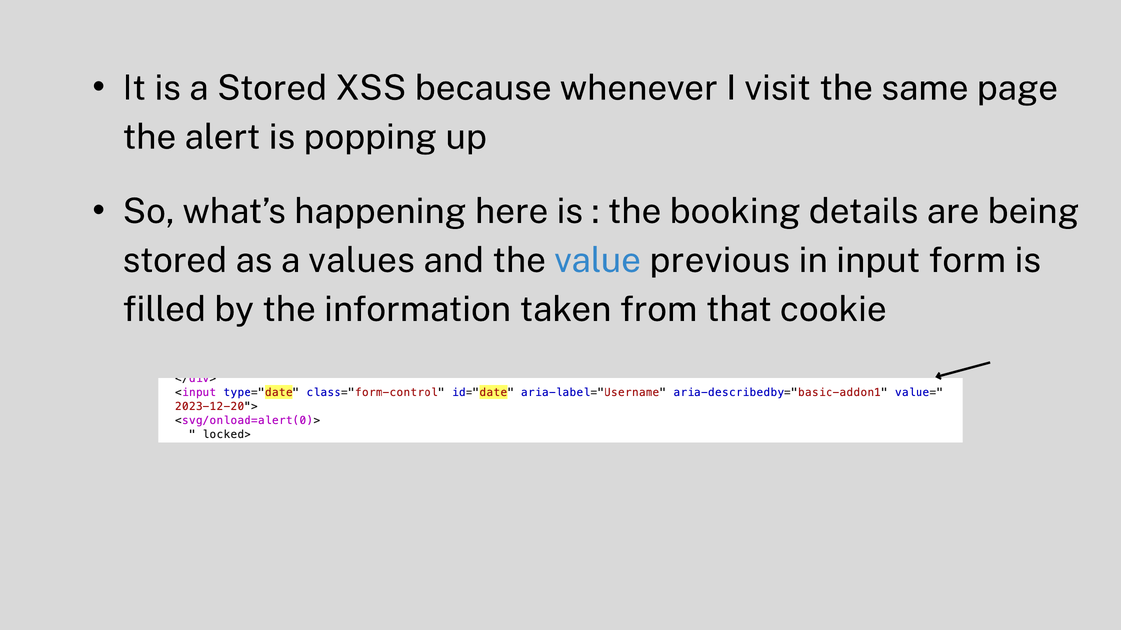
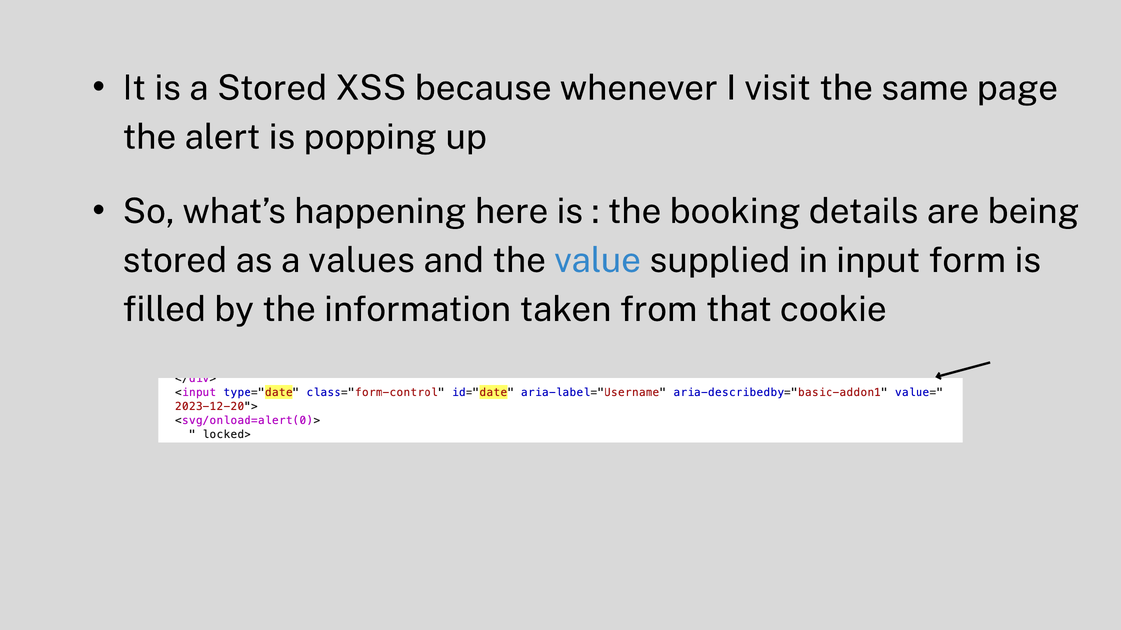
previous: previous -> supplied (720, 261)
